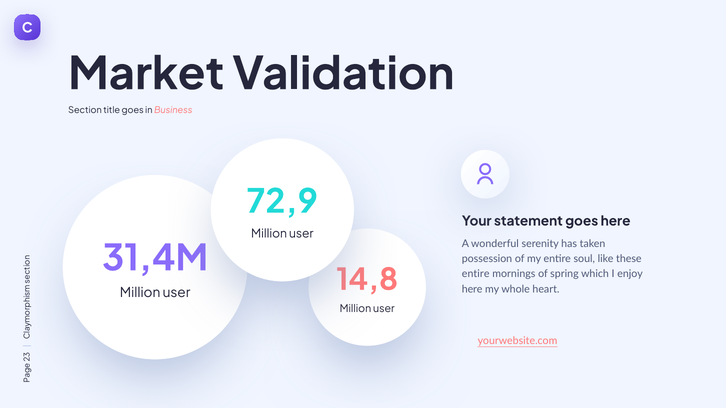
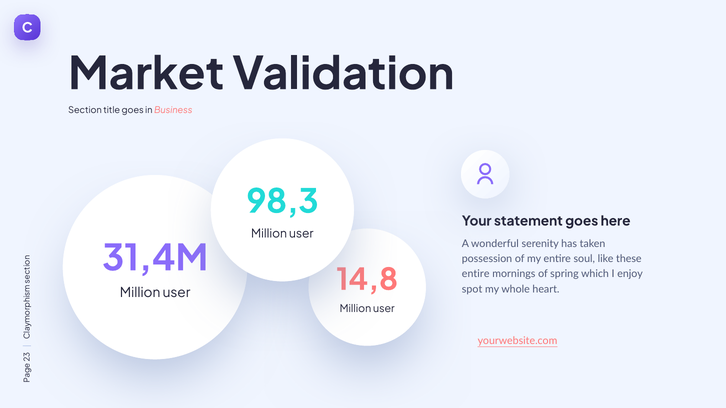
72,9: 72,9 -> 98,3 (283, 202)
here: here -> spot (472, 289)
